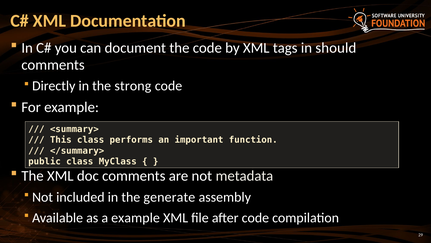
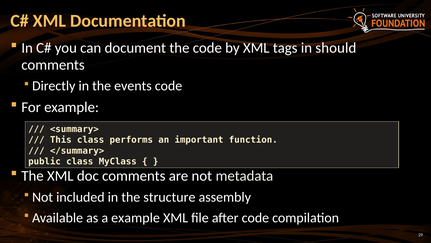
strong: strong -> events (133, 86)
generate: generate -> structure (169, 197)
